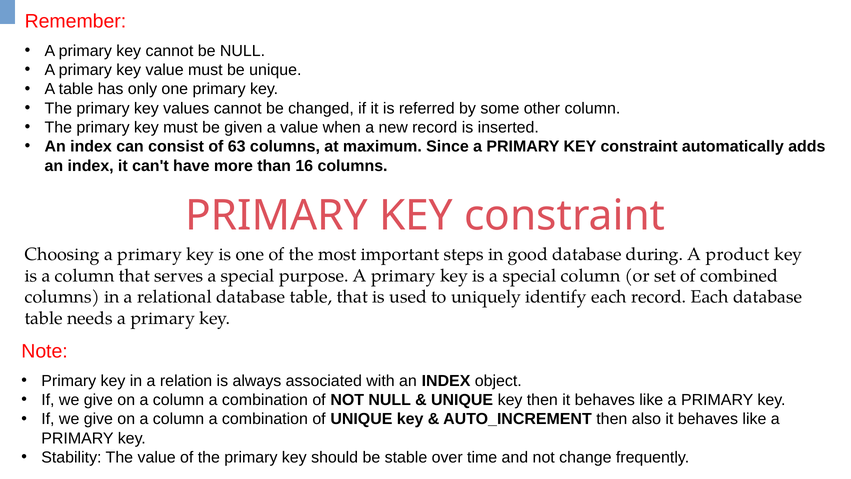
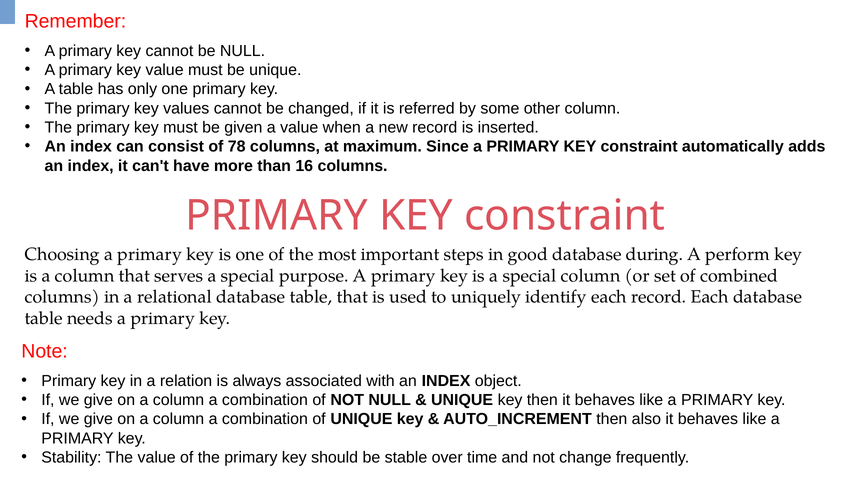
63: 63 -> 78 (237, 146)
product: product -> perform (738, 254)
